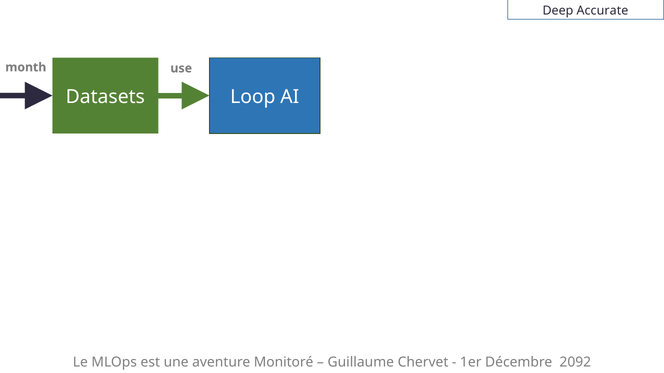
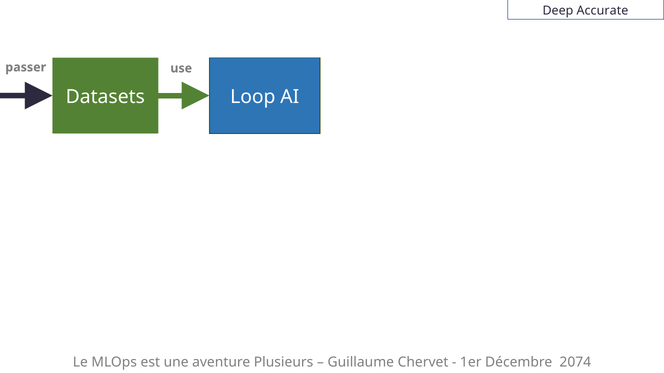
month: month -> passer (26, 67)
Monitoré: Monitoré -> Plusieurs (284, 363)
2092: 2092 -> 2074 (575, 363)
